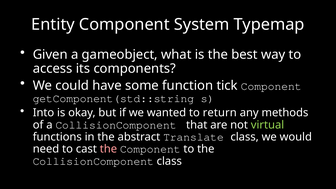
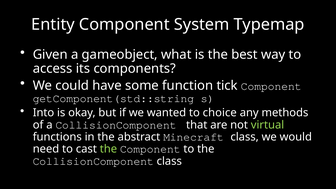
return: return -> choice (220, 113)
Translate: Translate -> Minecraft (194, 137)
the colour: pink -> light green (108, 149)
